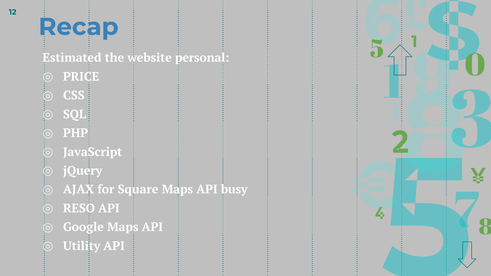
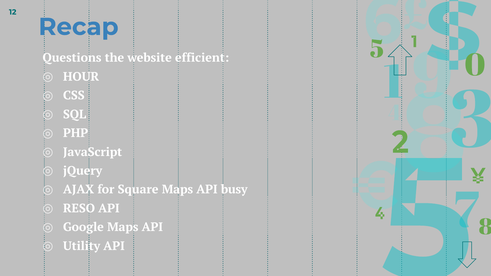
Estimated: Estimated -> Questions (72, 58)
personal: personal -> efficient (202, 58)
PRICE: PRICE -> HOUR (81, 77)
